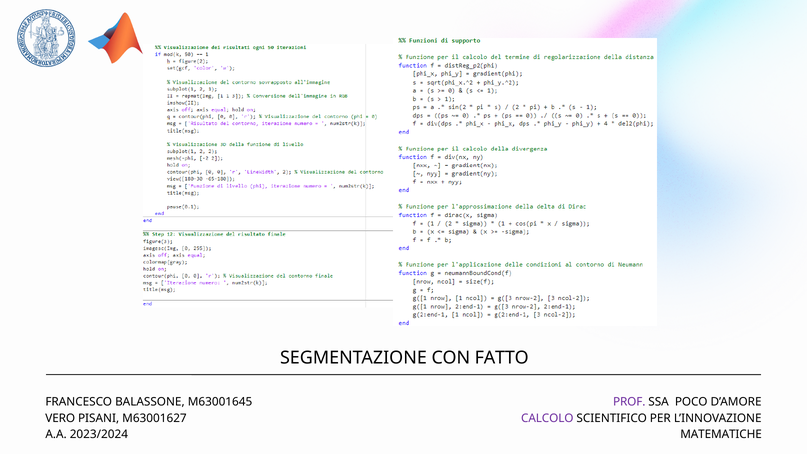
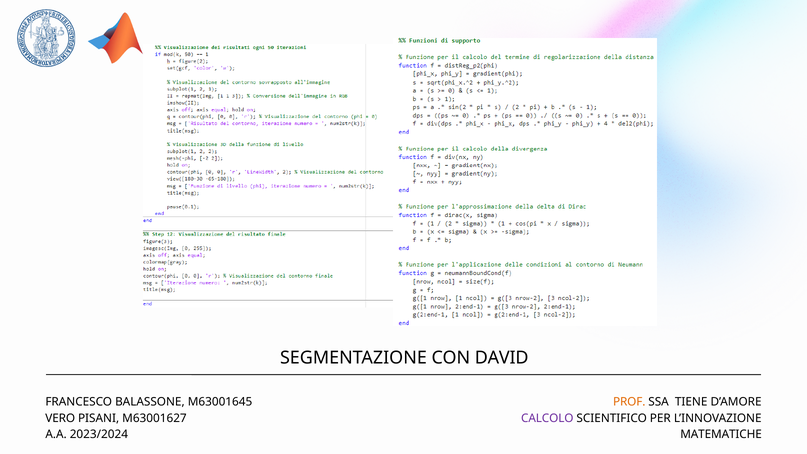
FATTO: FATTO -> DAVID (502, 358)
PROF colour: purple -> orange (629, 402)
POCO: POCO -> TIENE (691, 402)
